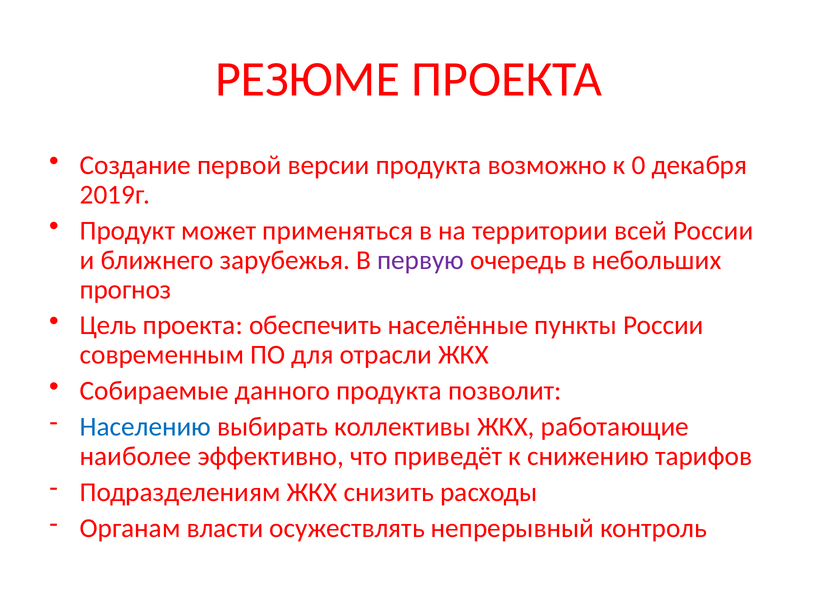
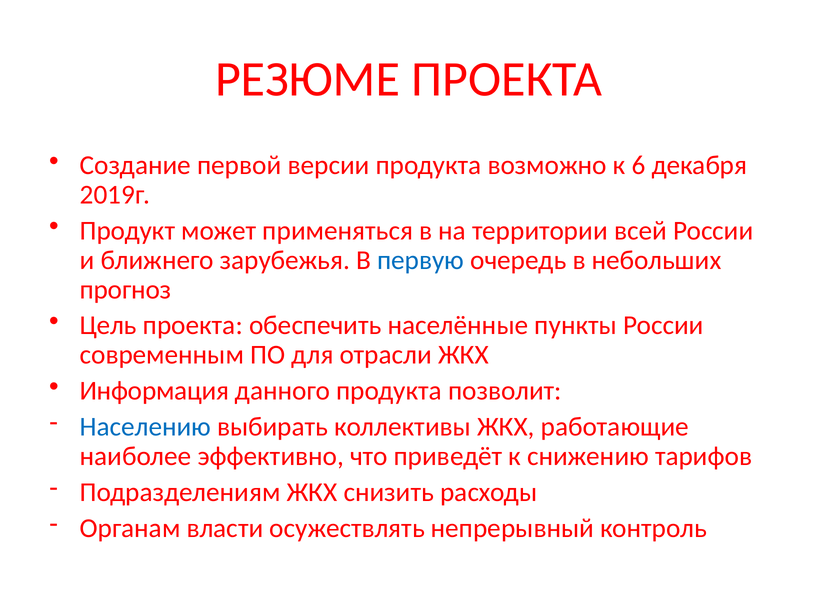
0: 0 -> 6 (639, 166)
первую colour: purple -> blue (421, 260)
Собираемые: Собираемые -> Информация (154, 391)
